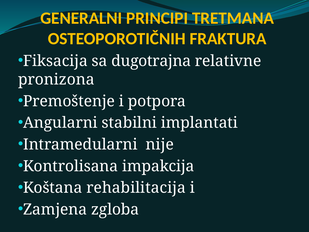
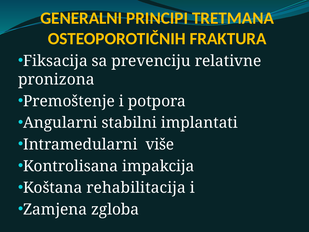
dugotrajna: dugotrajna -> prevenciju (151, 61)
nije: nije -> više (160, 144)
